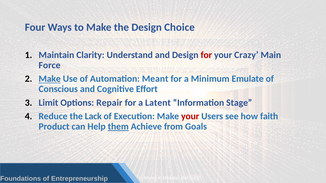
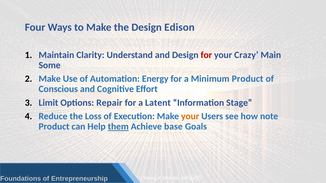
Choice: Choice -> Edison (179, 27)
Force: Force -> Some (50, 65)
Make underline: present -> none (50, 79)
Meant: Meant -> Energy (155, 79)
Minimum Emulate: Emulate -> Product (248, 79)
Lack: Lack -> Loss (93, 117)
your colour: red -> orange (190, 117)
faith: faith -> note (269, 117)
from: from -> base (173, 127)
